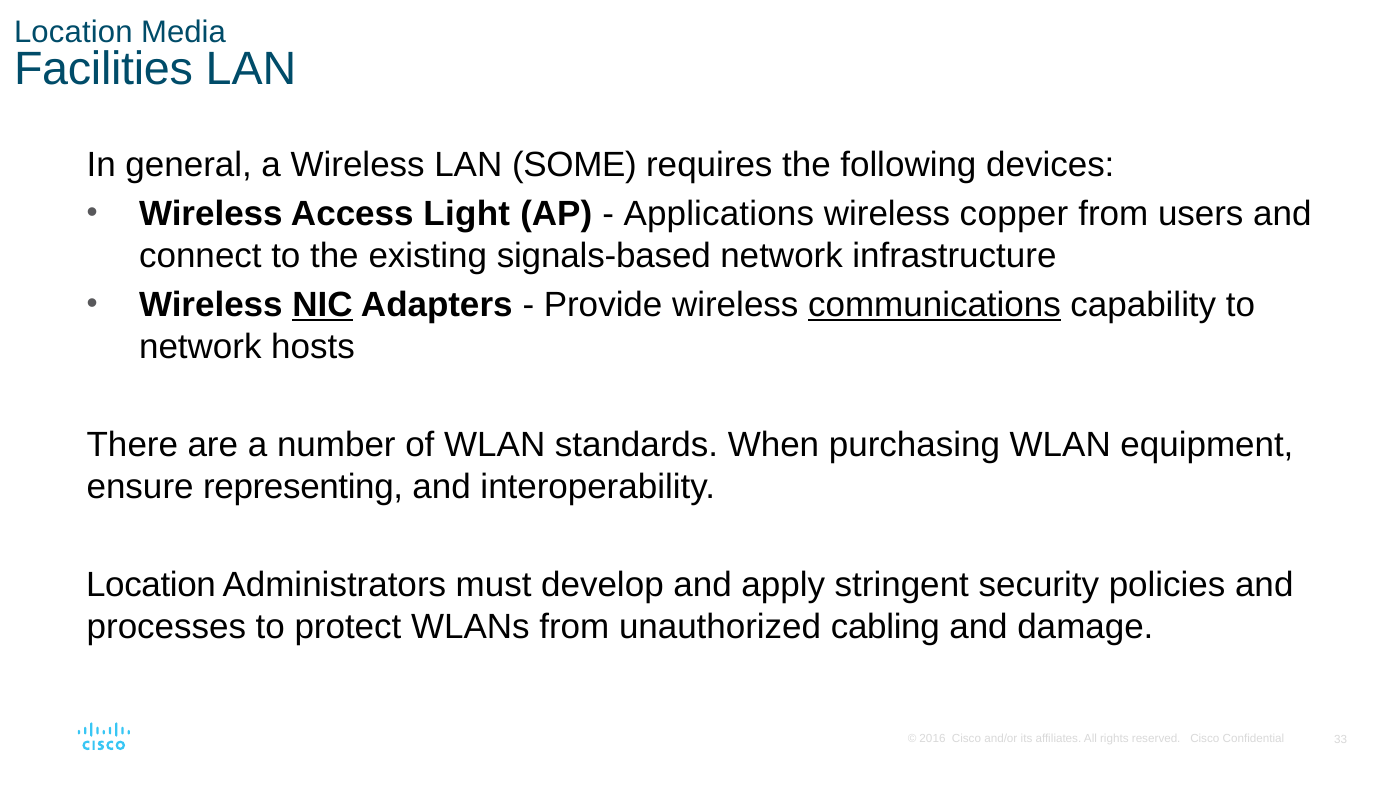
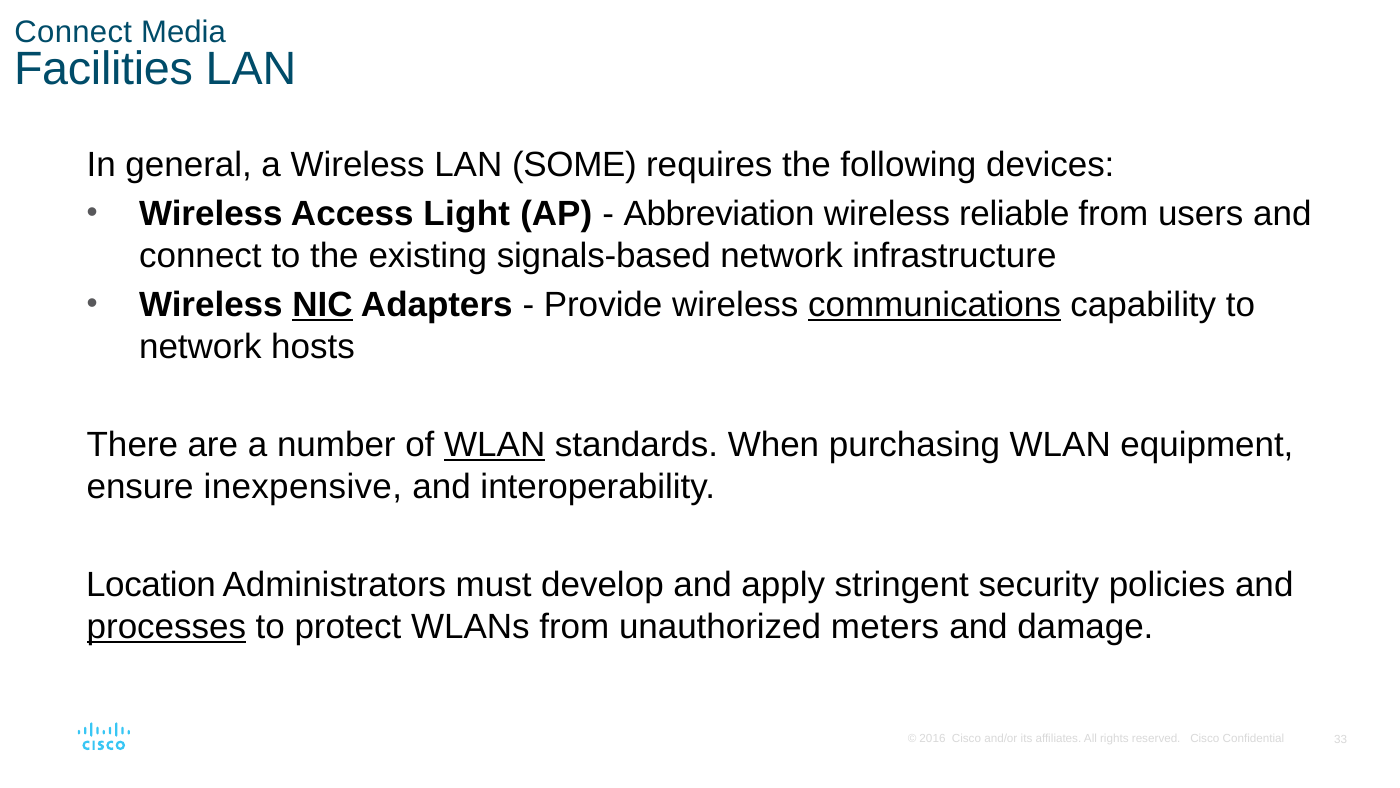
Location: Location -> Connect (73, 32)
Applications: Applications -> Abbreviation (719, 214)
copper: copper -> reliable (1014, 214)
WLAN underline: none -> present (495, 445)
representing: representing -> inexpensive (303, 487)
processes underline: none -> present (166, 627)
cabling: cabling -> meters (885, 627)
